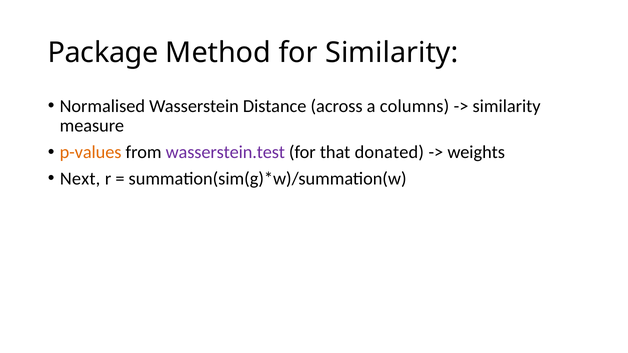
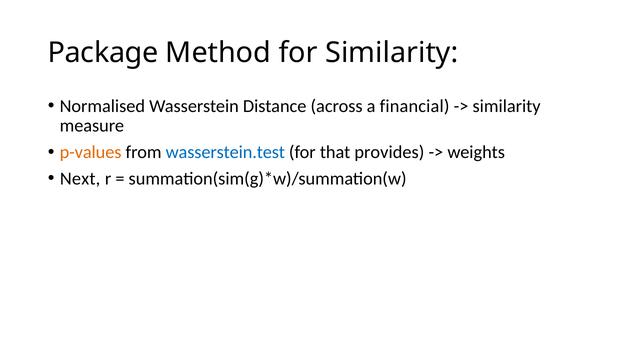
columns: columns -> financial (415, 106)
wasserstein.test colour: purple -> blue (225, 152)
donated: donated -> provides (389, 152)
